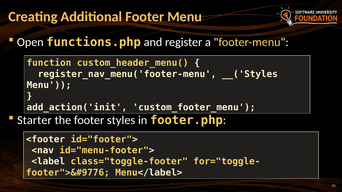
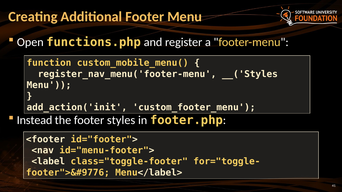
custom_header_menu(: custom_header_menu( -> custom_mobile_menu( (133, 63)
Starter: Starter -> Instead (35, 120)
